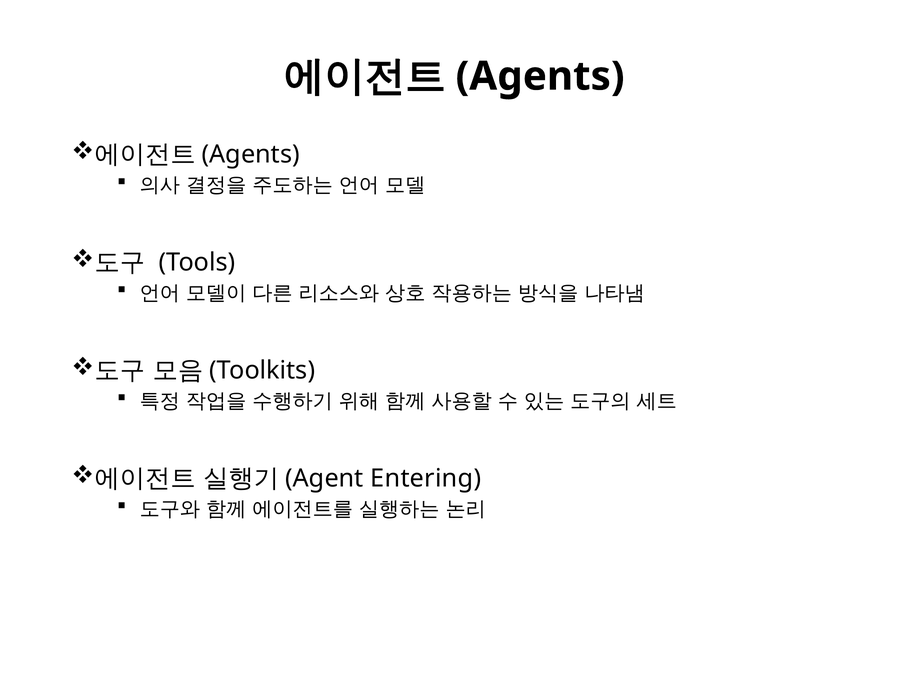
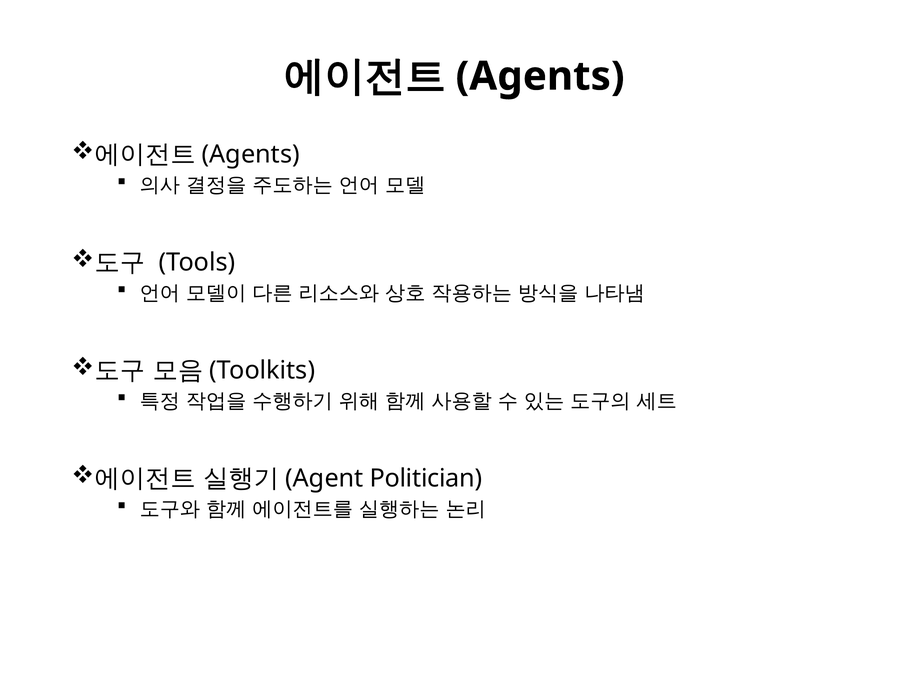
Entering: Entering -> Politician (426, 478)
